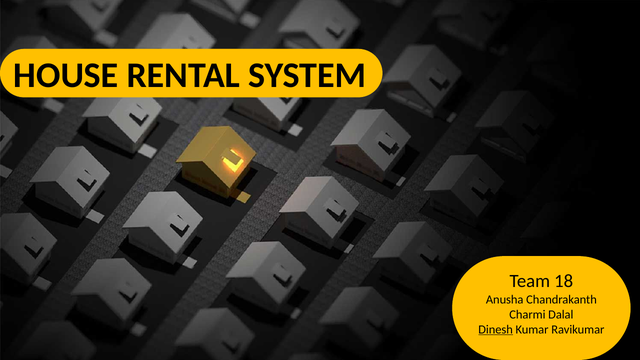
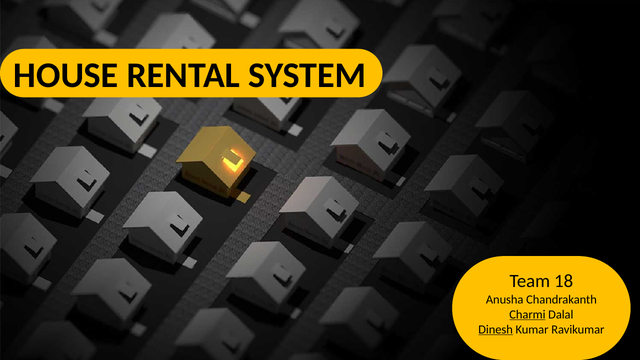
Charmi underline: none -> present (527, 314)
